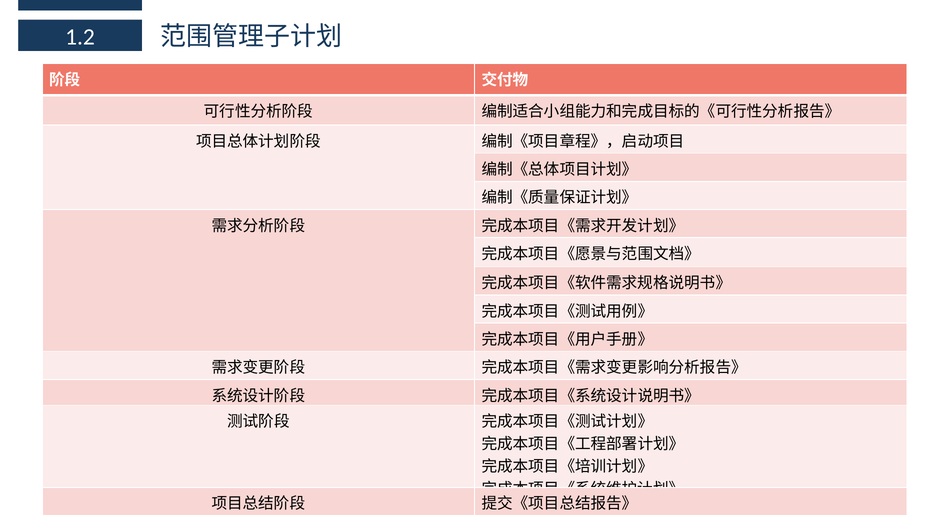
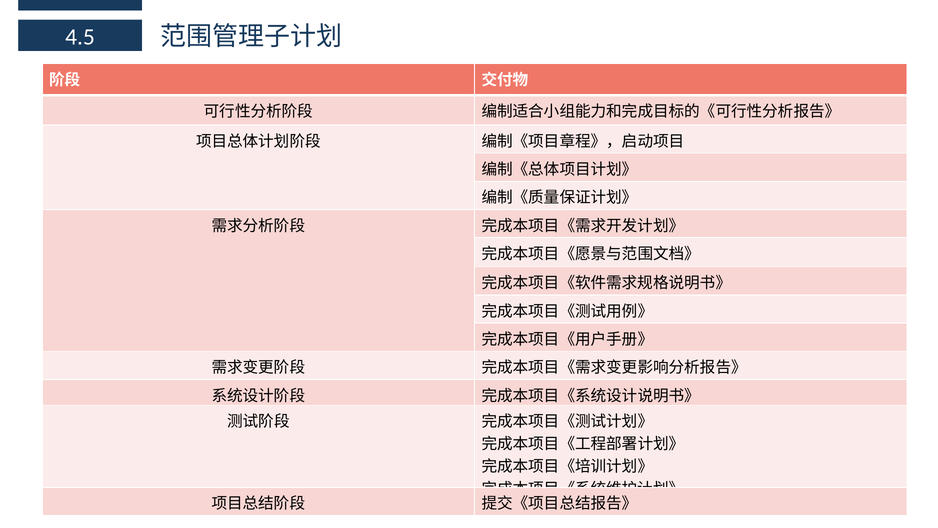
1.2: 1.2 -> 4.5 (80, 37)
